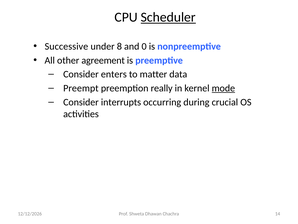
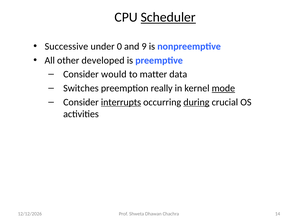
8: 8 -> 0 (119, 46)
0: 0 -> 9 (144, 46)
agreement: agreement -> developed (103, 60)
enters: enters -> would (114, 74)
Preempt: Preempt -> Switches (81, 88)
interrupts underline: none -> present (121, 102)
during underline: none -> present (196, 102)
